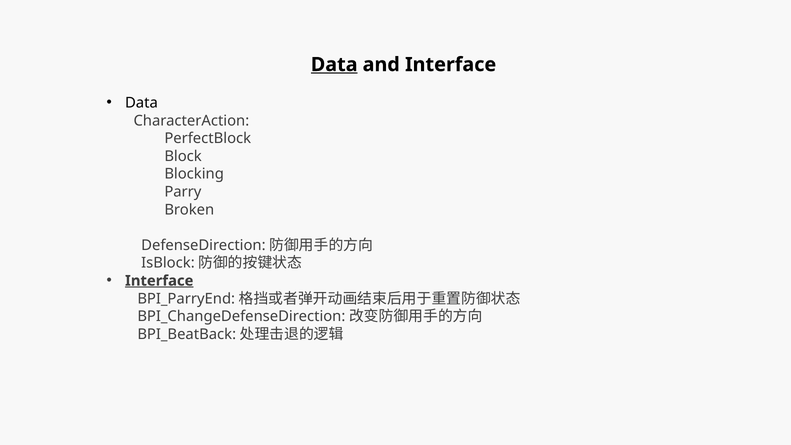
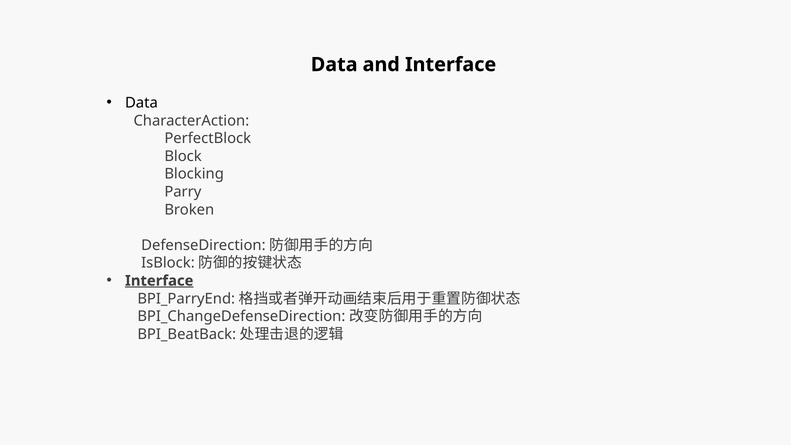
Data underline: present -> none (334, 65)
